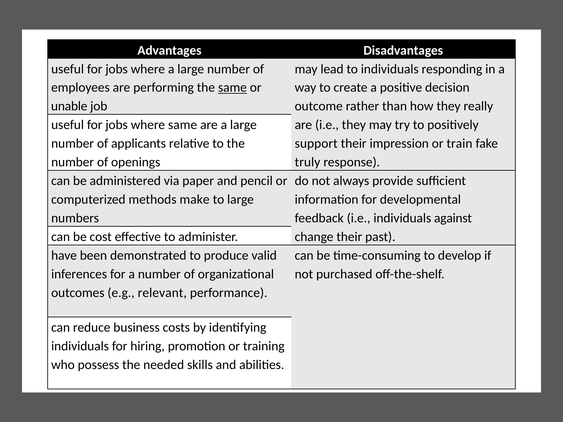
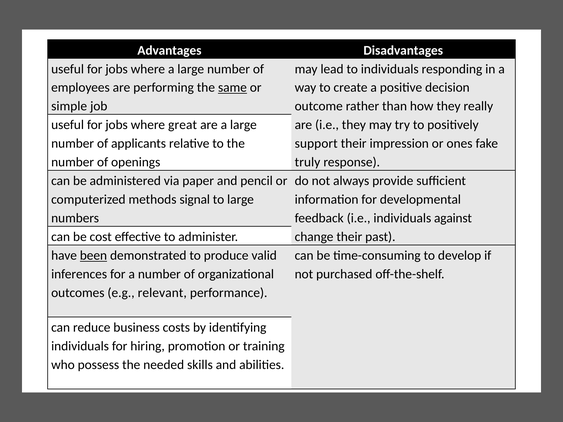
unable: unable -> simple (69, 106)
where same: same -> great (183, 125)
train: train -> ones (460, 144)
make: make -> signal (195, 200)
been underline: none -> present (93, 256)
